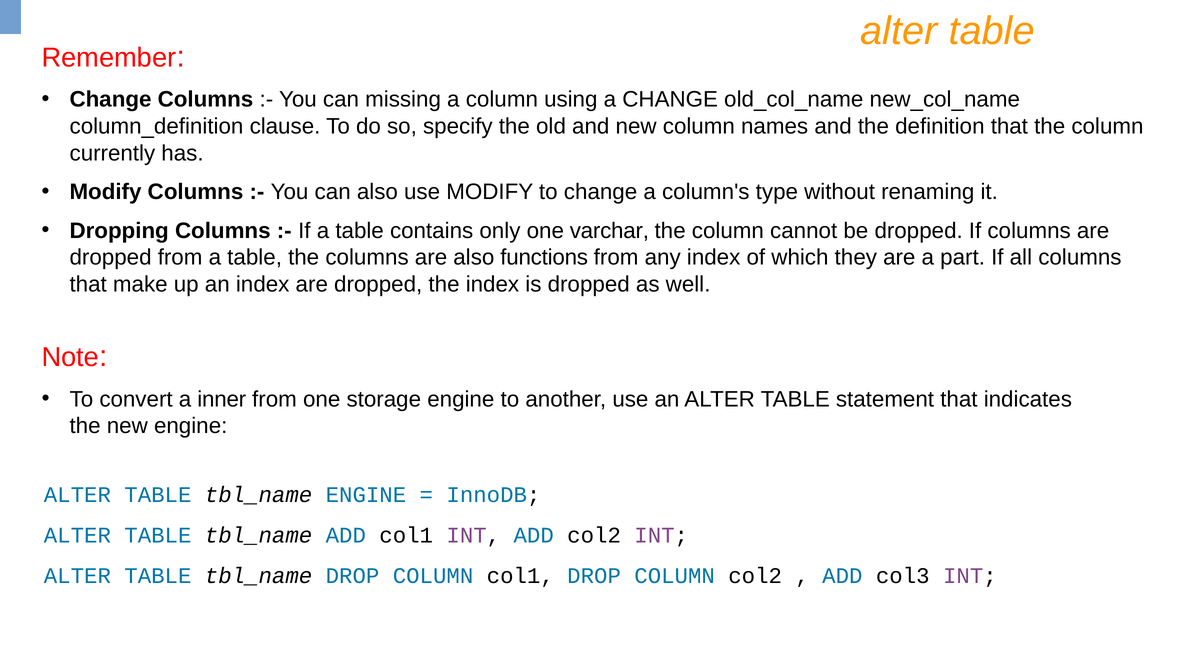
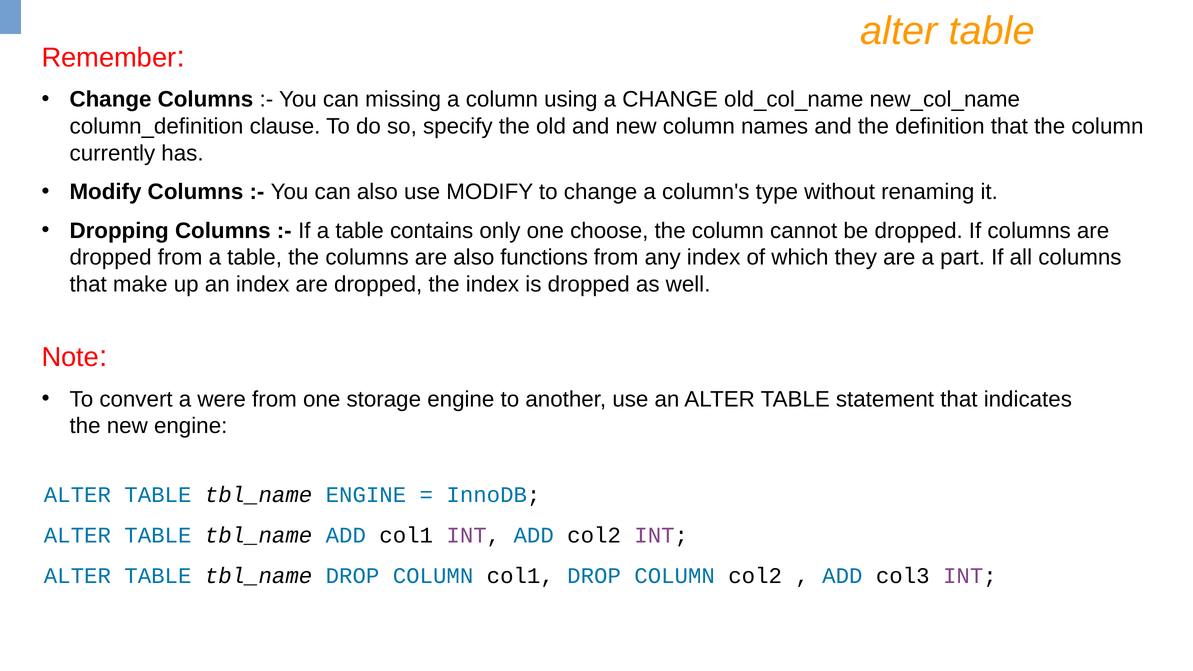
varchar: varchar -> choose (609, 231)
inner: inner -> were (222, 399)
